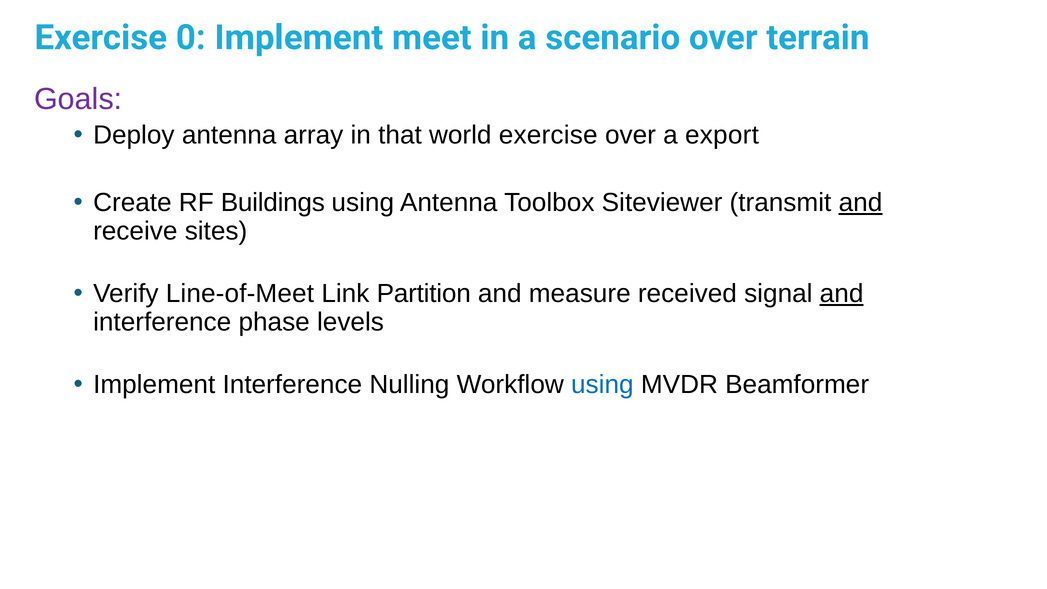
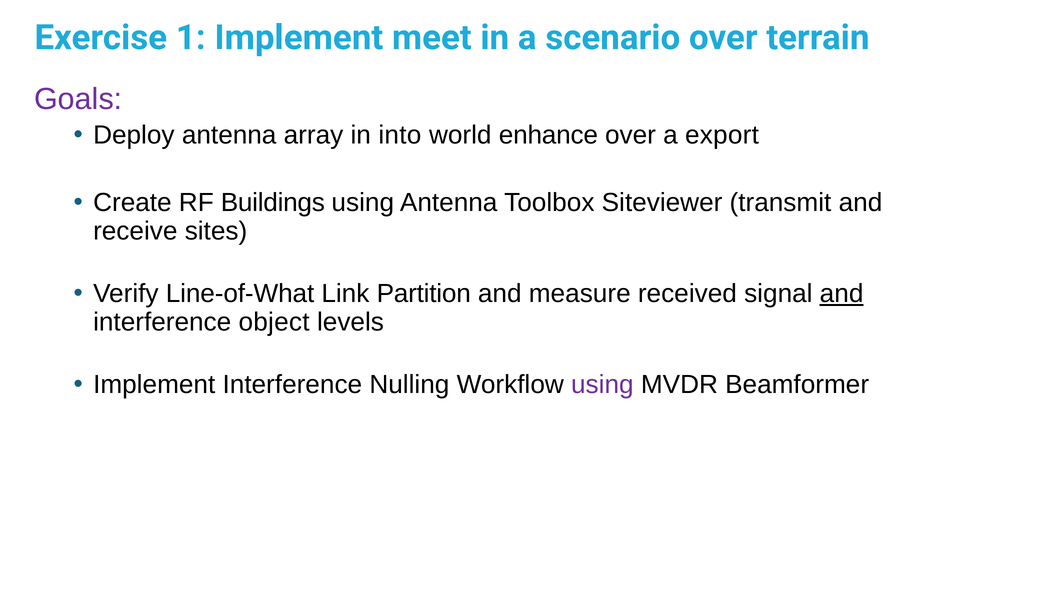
0: 0 -> 1 (191, 38)
that: that -> into (400, 135)
world exercise: exercise -> enhance (548, 135)
and underline: present -> none (860, 203)
Line-of-Meet: Line-of-Meet -> Line-of-What (240, 294)
phase: phase -> object (274, 322)
using colour: blue -> purple (602, 385)
